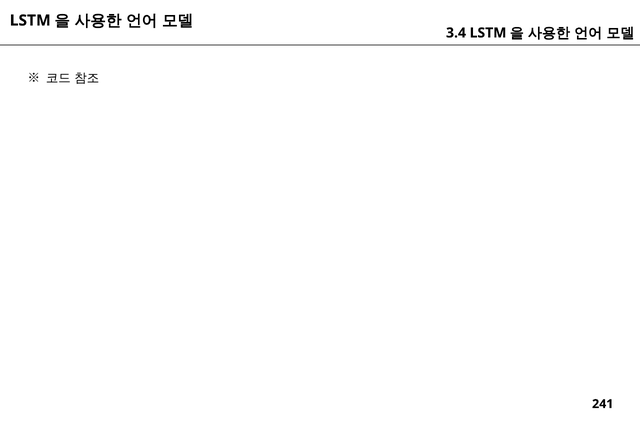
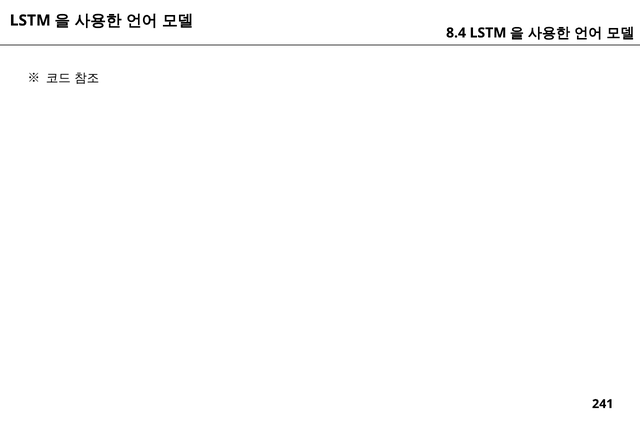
3.4: 3.4 -> 8.4 (456, 33)
